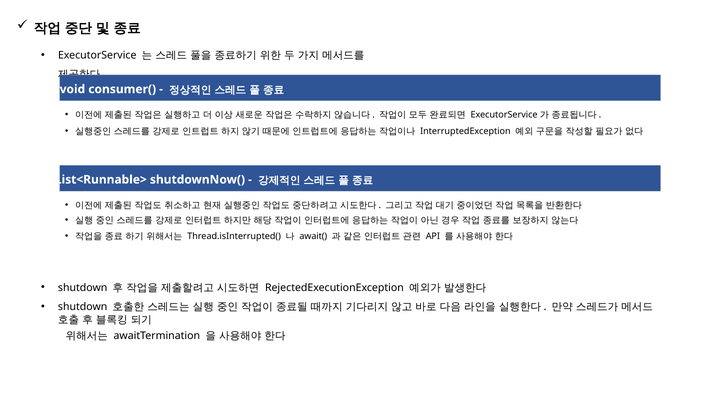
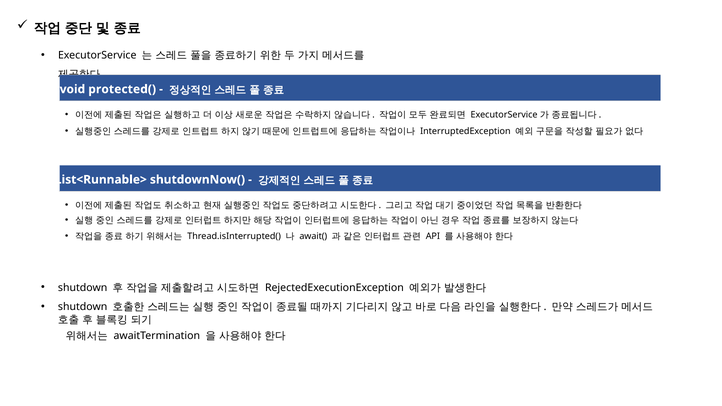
consumer(: consumer( -> protected( (122, 89)
